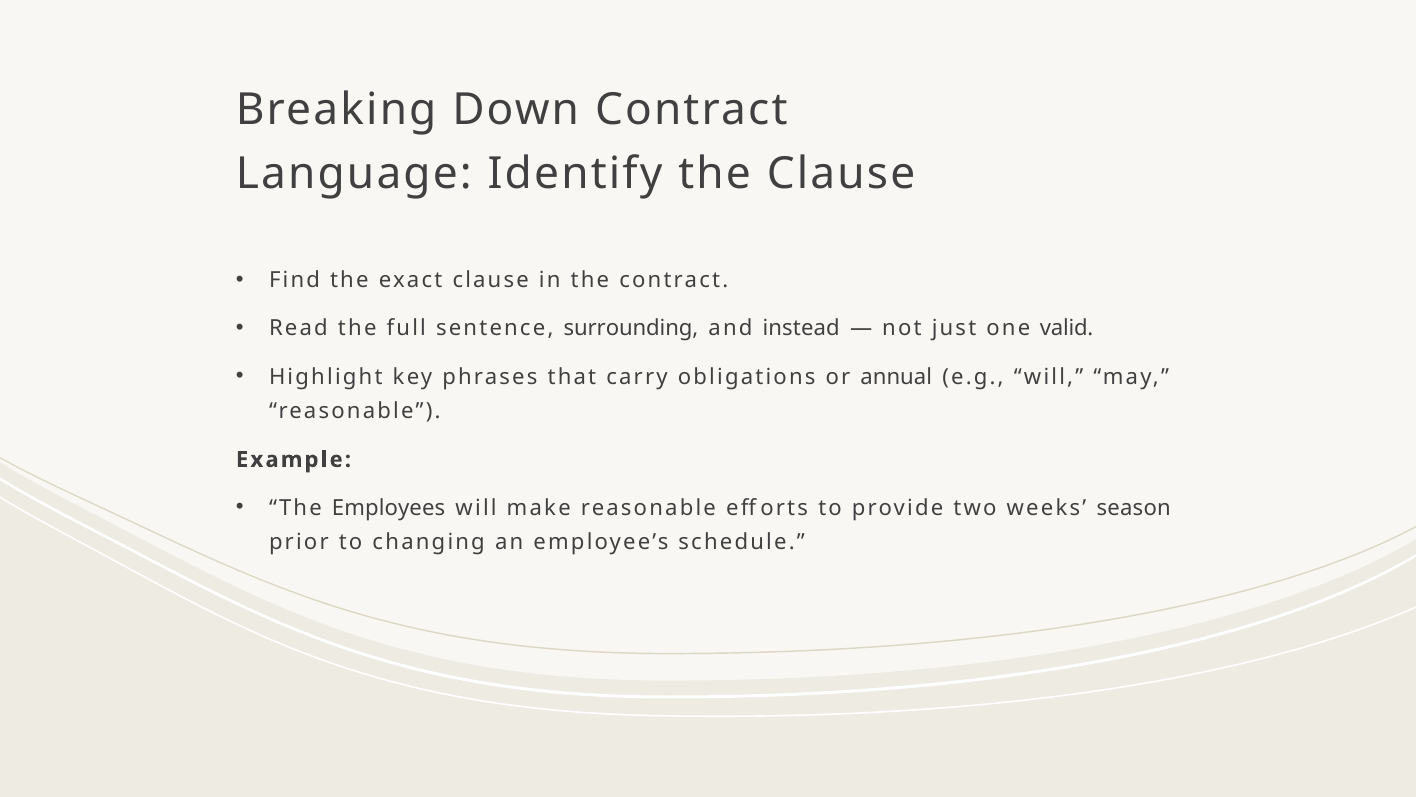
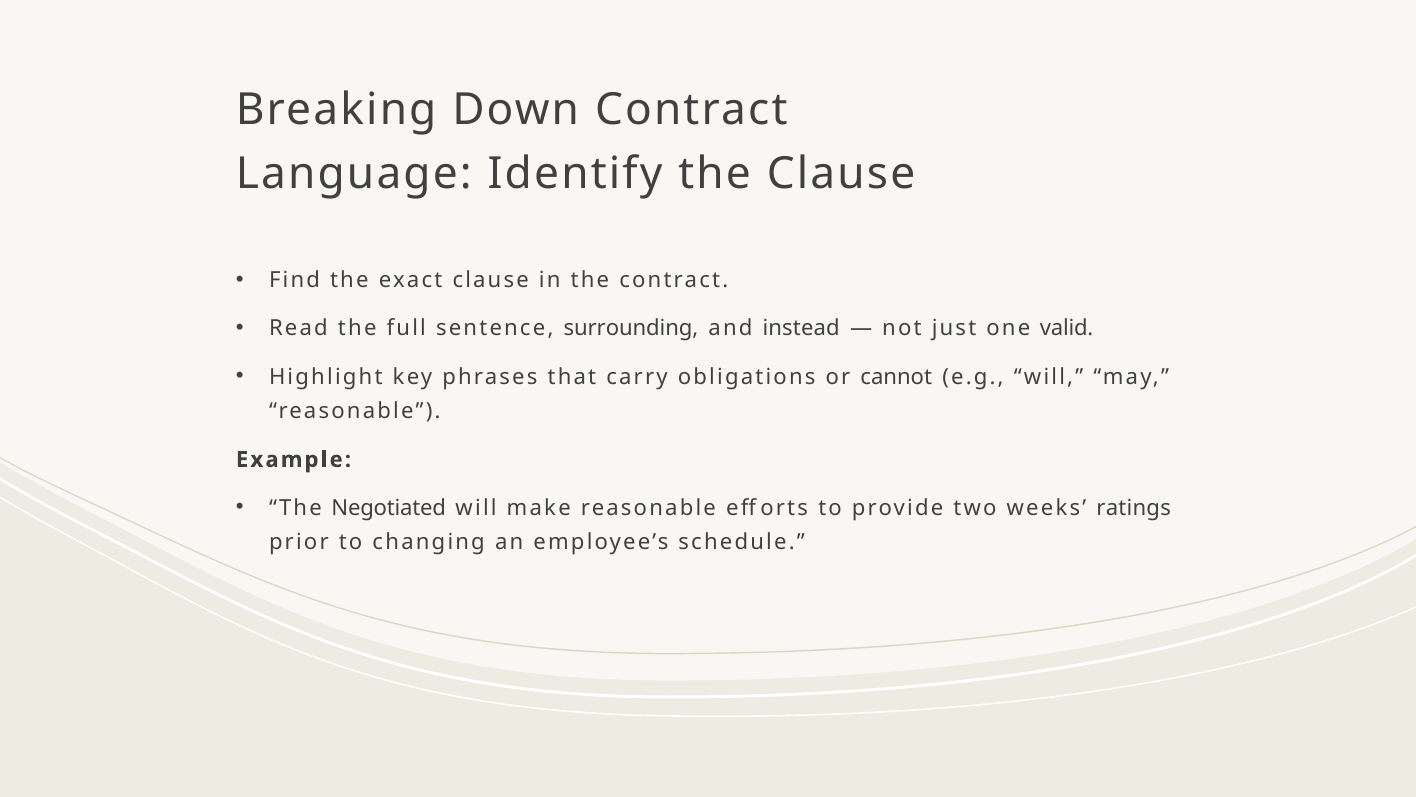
annual: annual -> cannot (896, 377)
Employees: Employees -> Negotiated (389, 508)
season: season -> ratings (1134, 508)
